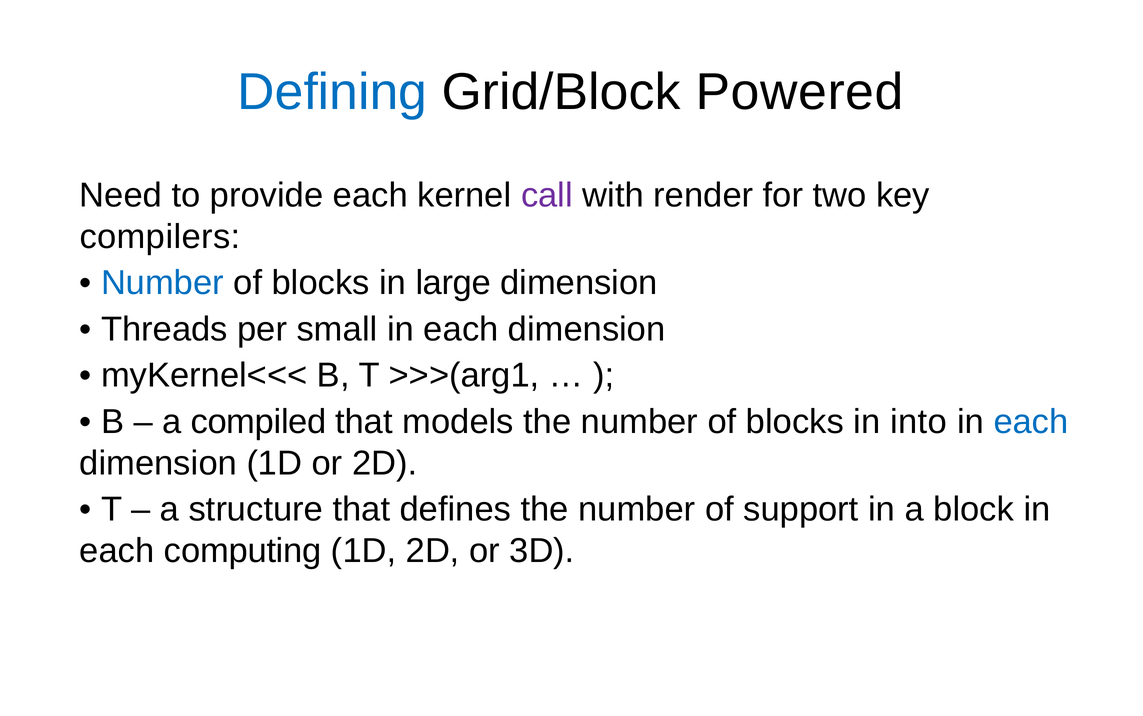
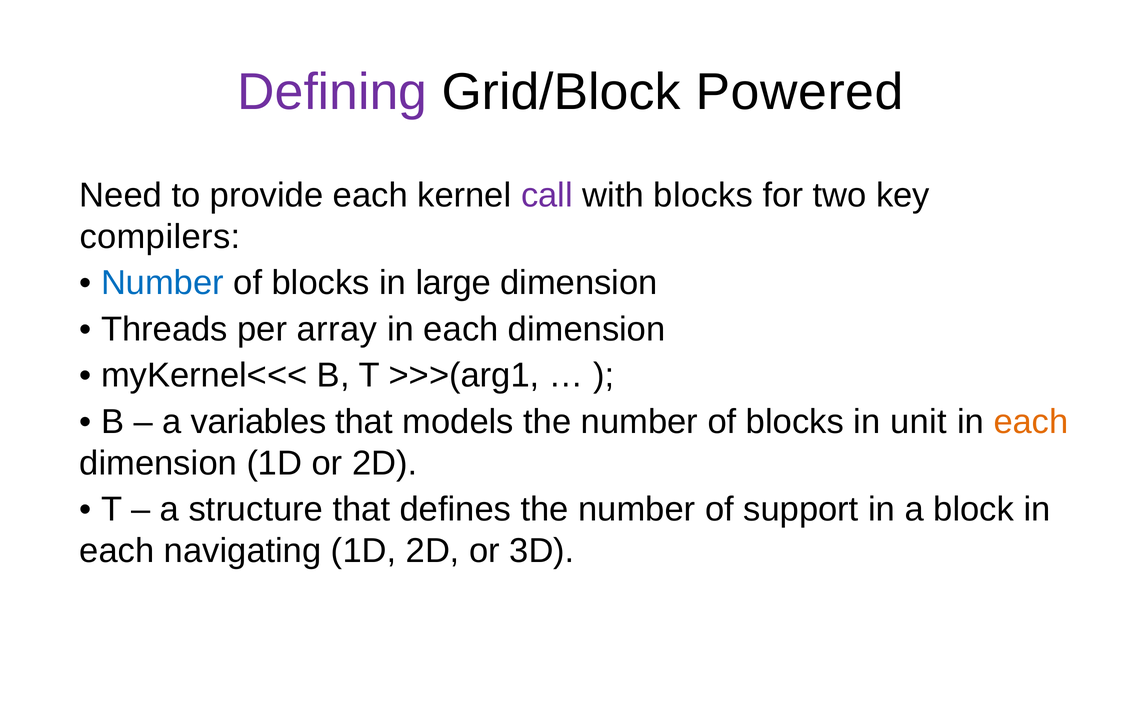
Defining colour: blue -> purple (332, 92)
with render: render -> blocks (703, 195)
small: small -> array (337, 329)
compiled: compiled -> variables (259, 422)
into: into -> unit (919, 422)
each colour: blue -> orange (1031, 422)
computing: computing -> navigating (243, 551)
